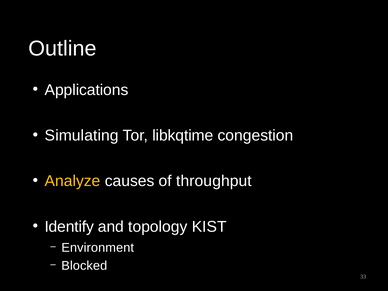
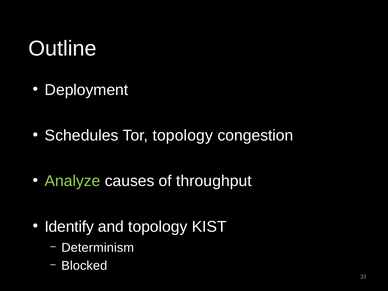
Applications: Applications -> Deployment (87, 90)
Simulating: Simulating -> Schedules (82, 136)
Tor libkqtime: libkqtime -> topology (183, 136)
Analyze colour: yellow -> light green (73, 181)
Environment: Environment -> Determinism (98, 248)
